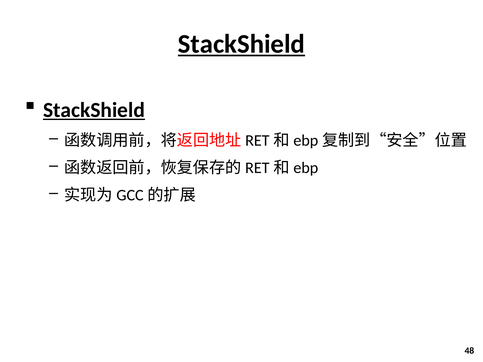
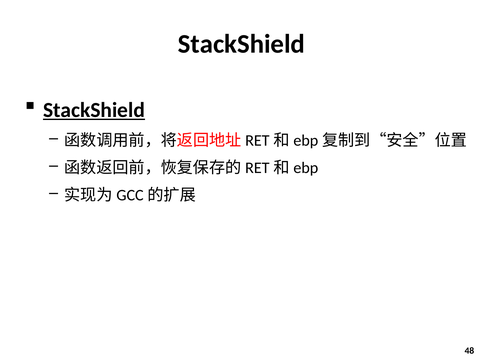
StackShield underline: present -> none (241, 44)
